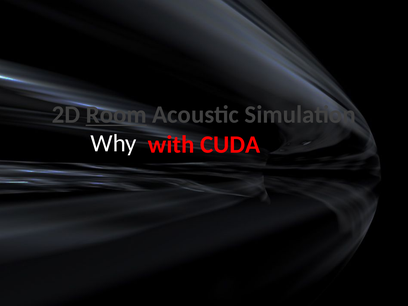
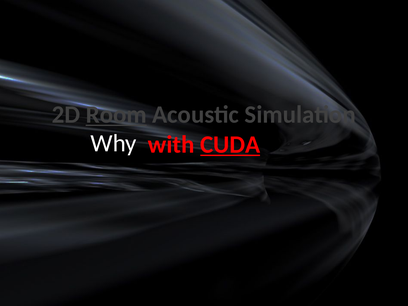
CUDA underline: none -> present (230, 145)
